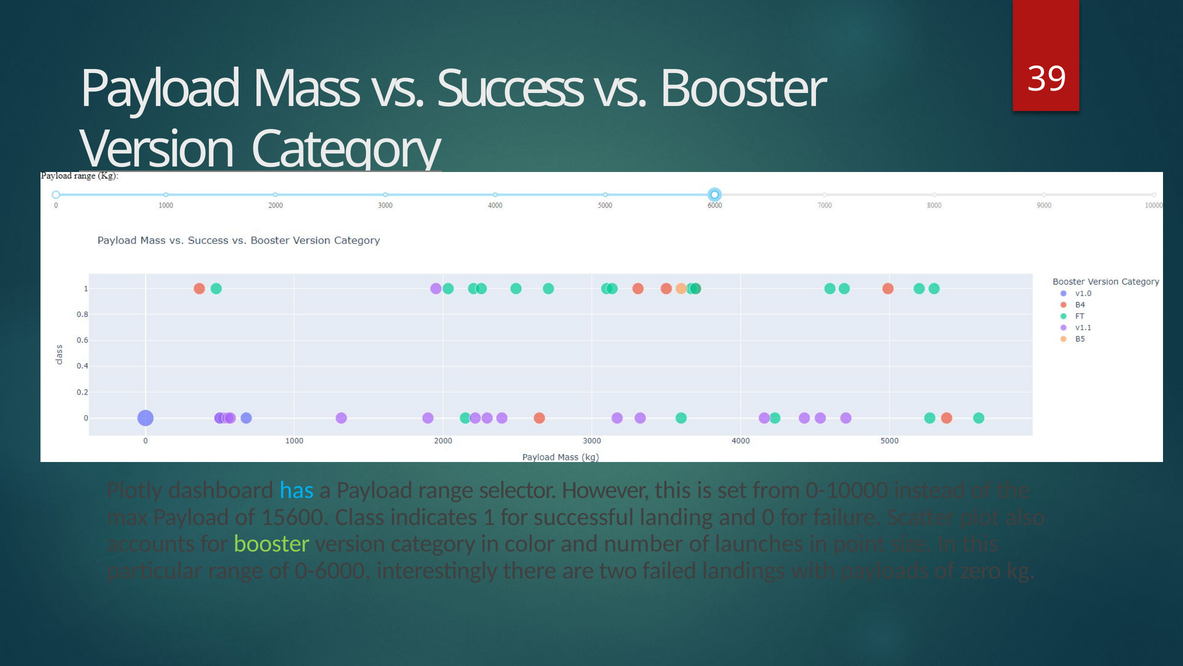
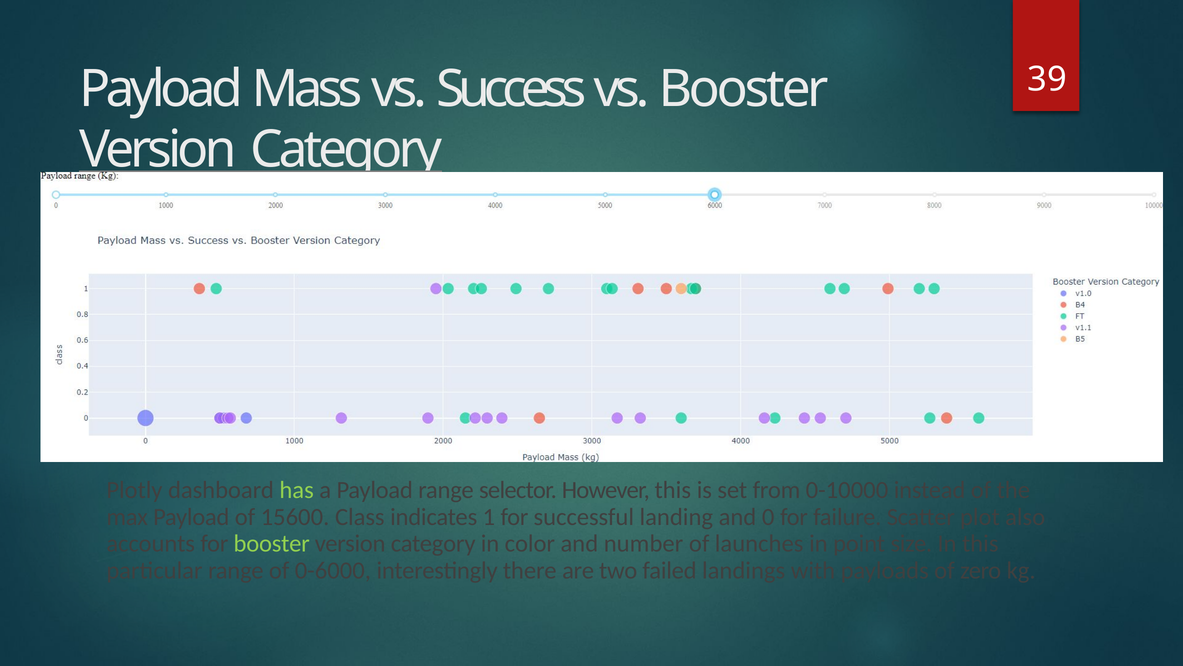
has colour: light blue -> light green (297, 490)
